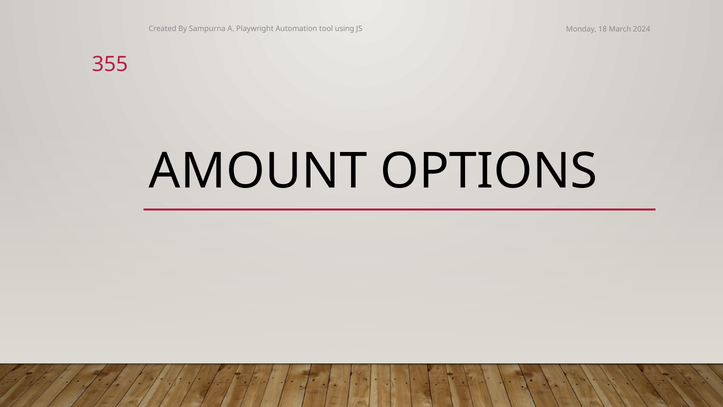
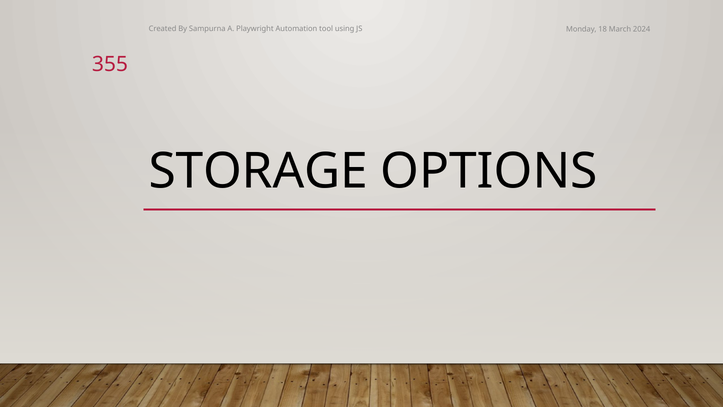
AMOUNT: AMOUNT -> STORAGE (258, 171)
